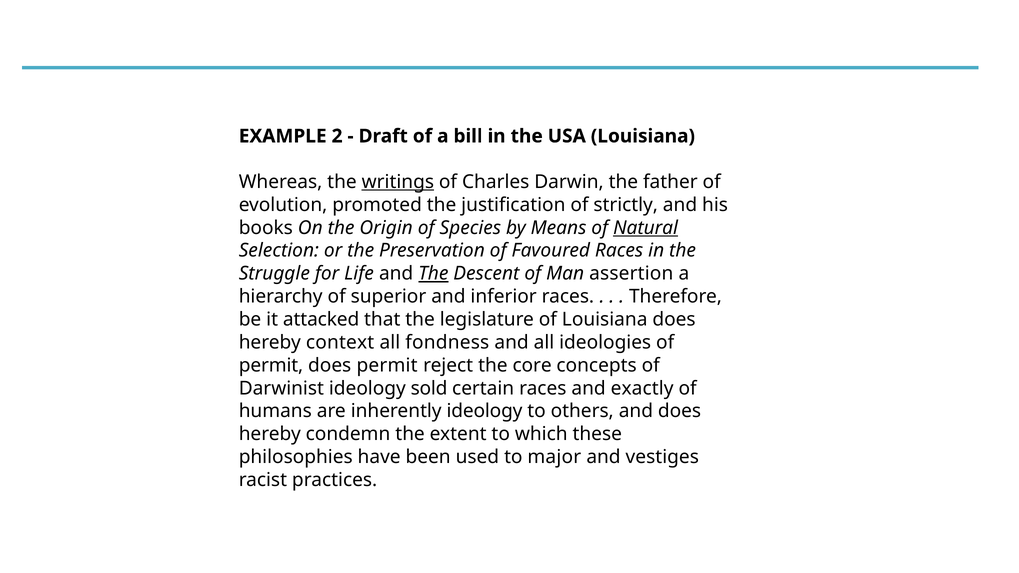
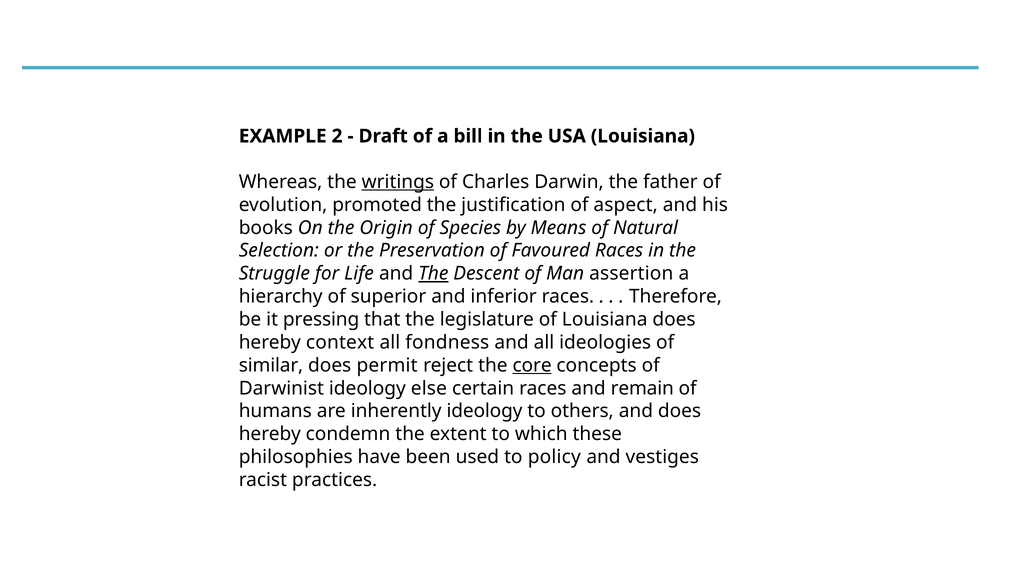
strictly: strictly -> aspect (626, 205)
Natural underline: present -> none (646, 228)
attacked: attacked -> pressing (321, 320)
permit: permit -> similar (271, 365)
core underline: none -> present (532, 365)
sold: sold -> else (429, 388)
exactly: exactly -> remain (642, 388)
major: major -> policy (554, 457)
